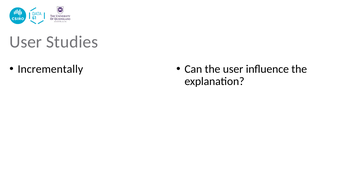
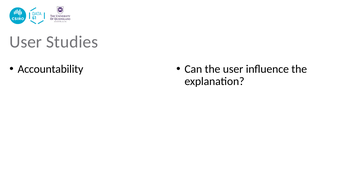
Incrementally: Incrementally -> Accountability (50, 69)
